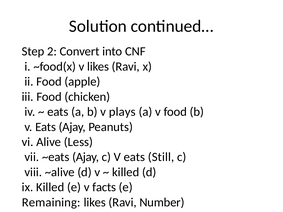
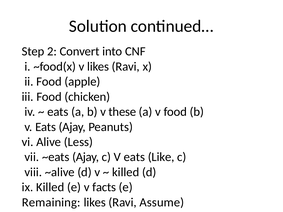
plays: plays -> these (122, 112)
Still: Still -> Like (161, 157)
Number: Number -> Assume (162, 203)
